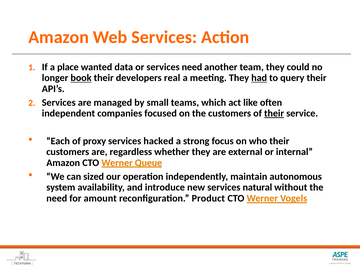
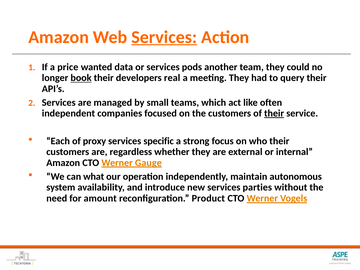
Services underline: none -> present (164, 37)
place: place -> price (68, 67)
services need: need -> pods (192, 67)
had underline: present -> none (259, 78)
hacked: hacked -> specific (159, 141)
Queue: Queue -> Gauge (148, 163)
sized: sized -> what (94, 177)
natural: natural -> parties (257, 187)
